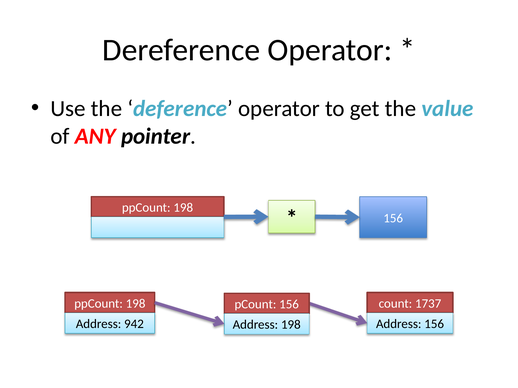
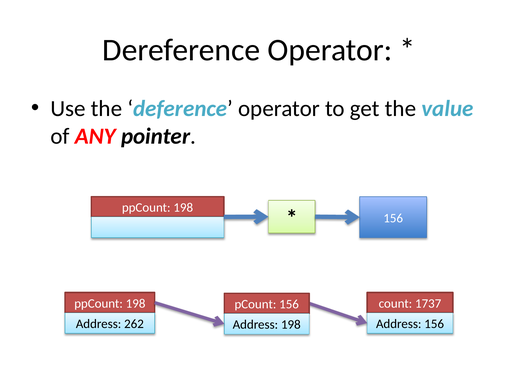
942: 942 -> 262 (134, 324)
